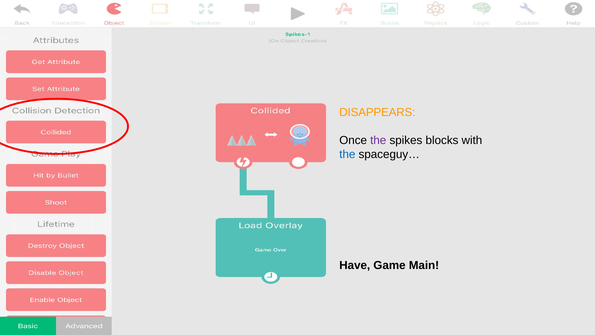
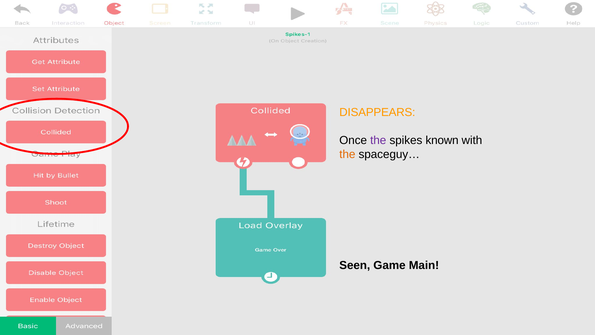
blocks: blocks -> known (442, 140)
the colour: blue -> orange (347, 154)
Have: Have -> Seen (355, 265)
